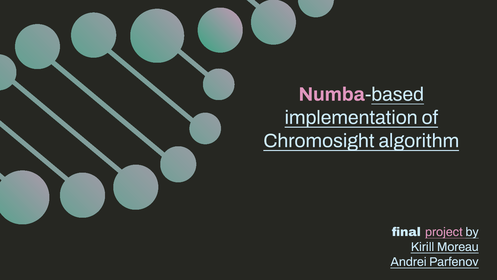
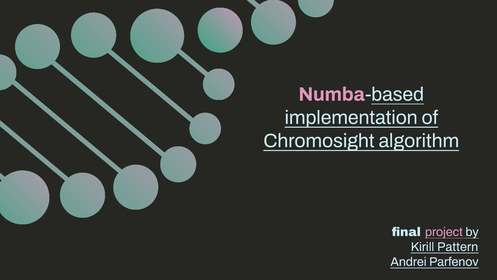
Moreau: Moreau -> Pattern (458, 246)
